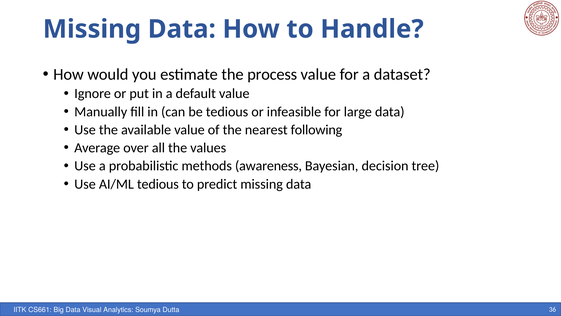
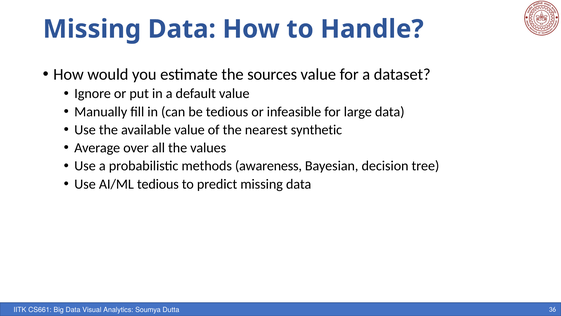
process: process -> sources (272, 74)
following: following -> synthetic (316, 130)
